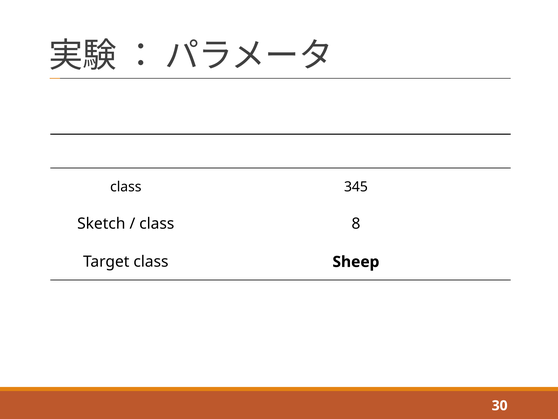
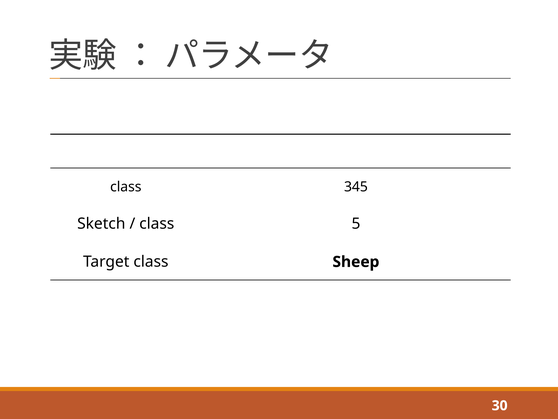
8: 8 -> 5 (356, 224)
